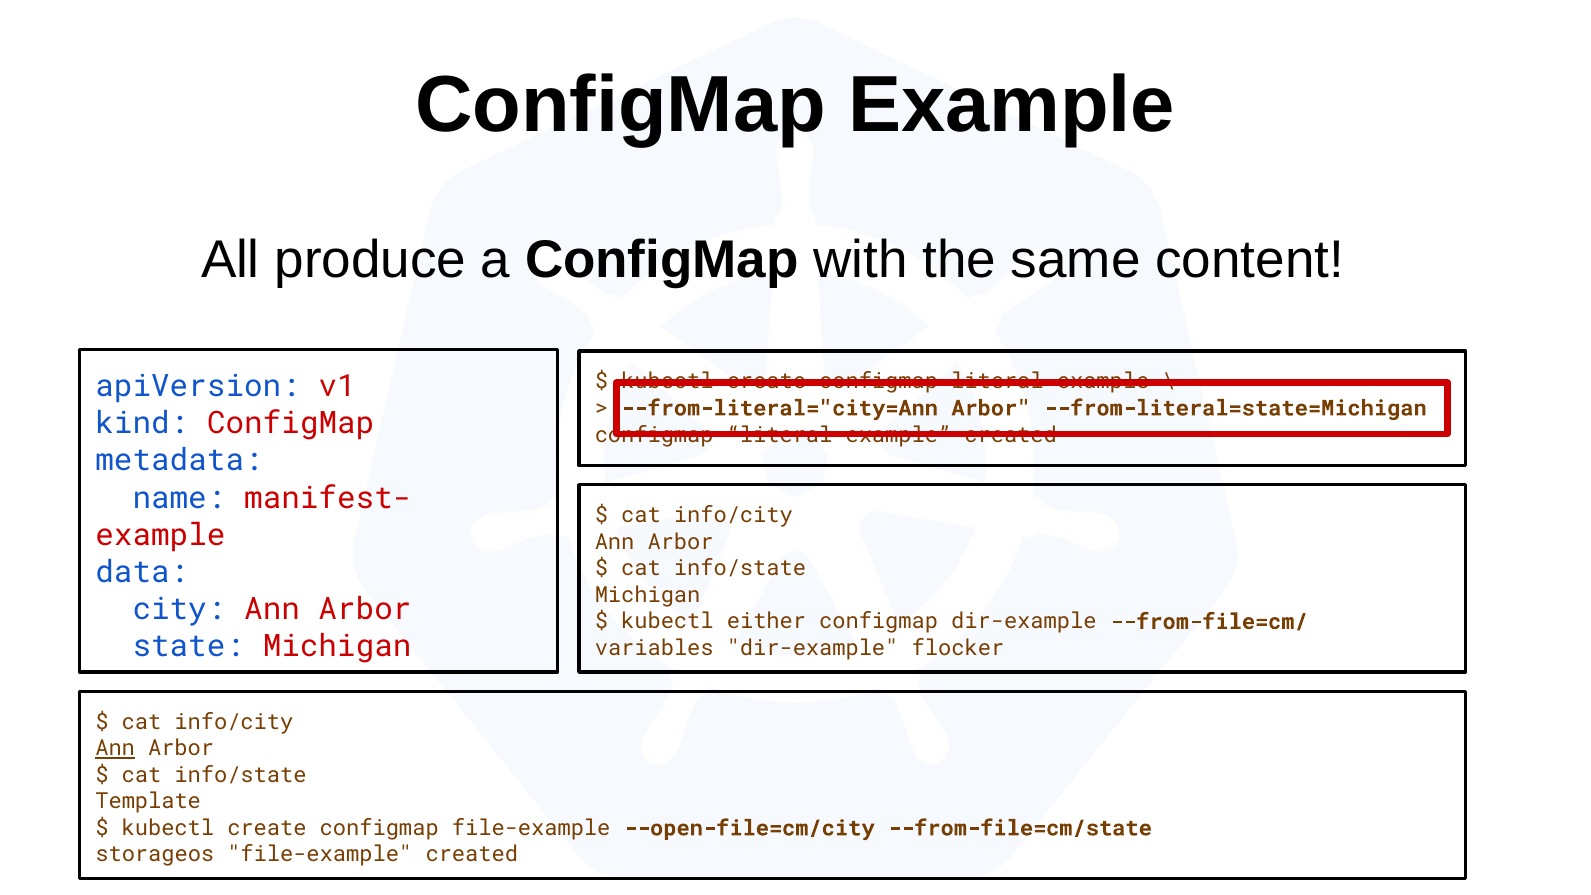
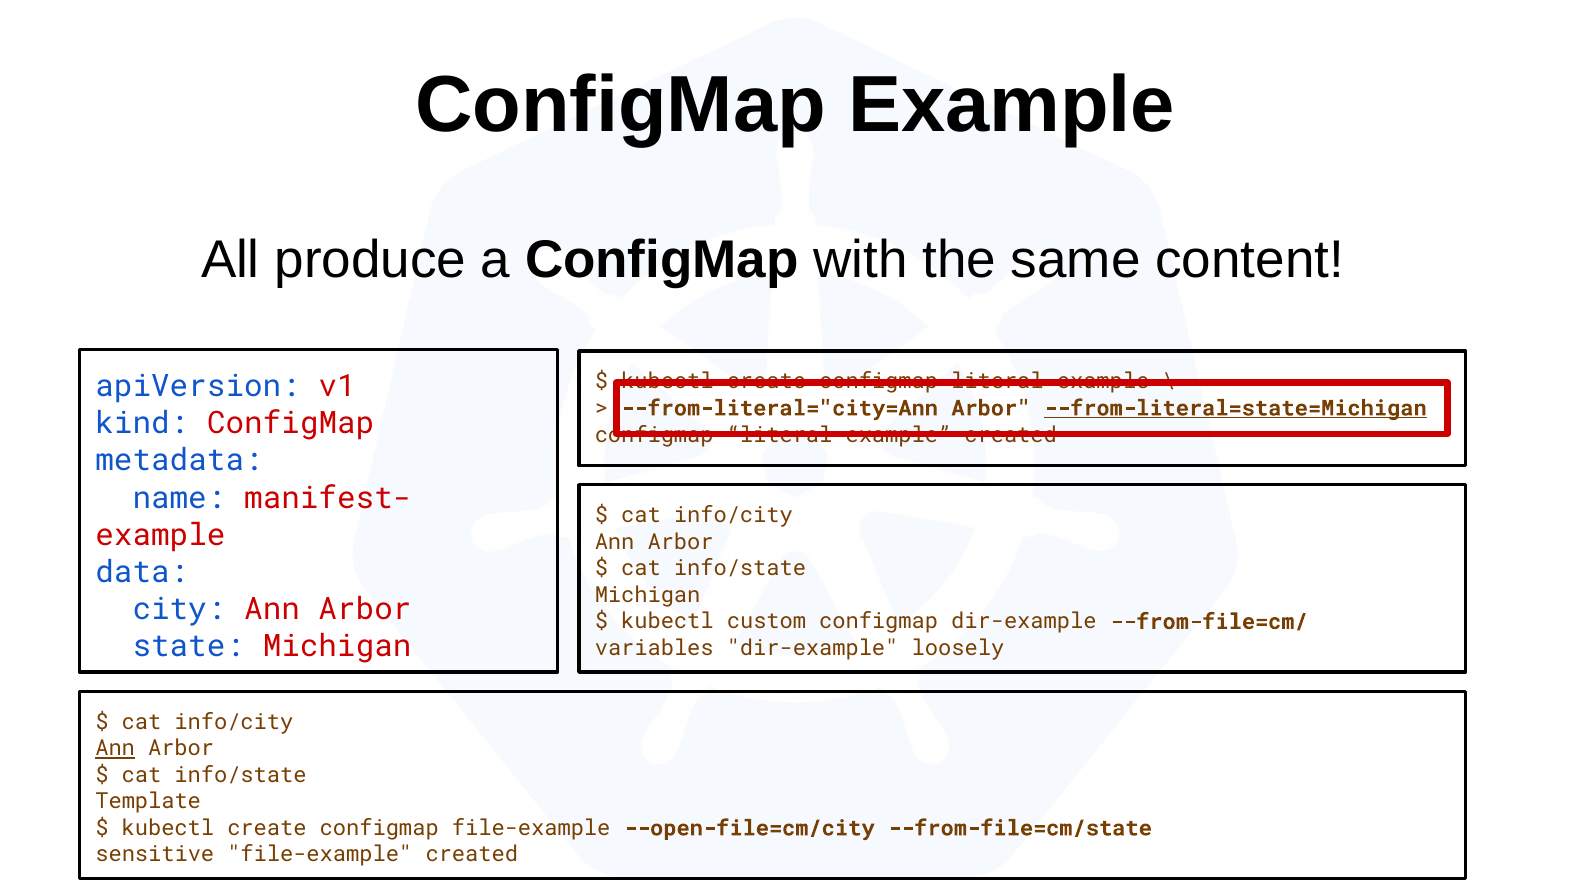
--from-literal=state=Michigan underline: none -> present (1235, 408)
either: either -> custom (767, 622)
flocker: flocker -> loosely (958, 648)
storageos: storageos -> sensitive (155, 855)
